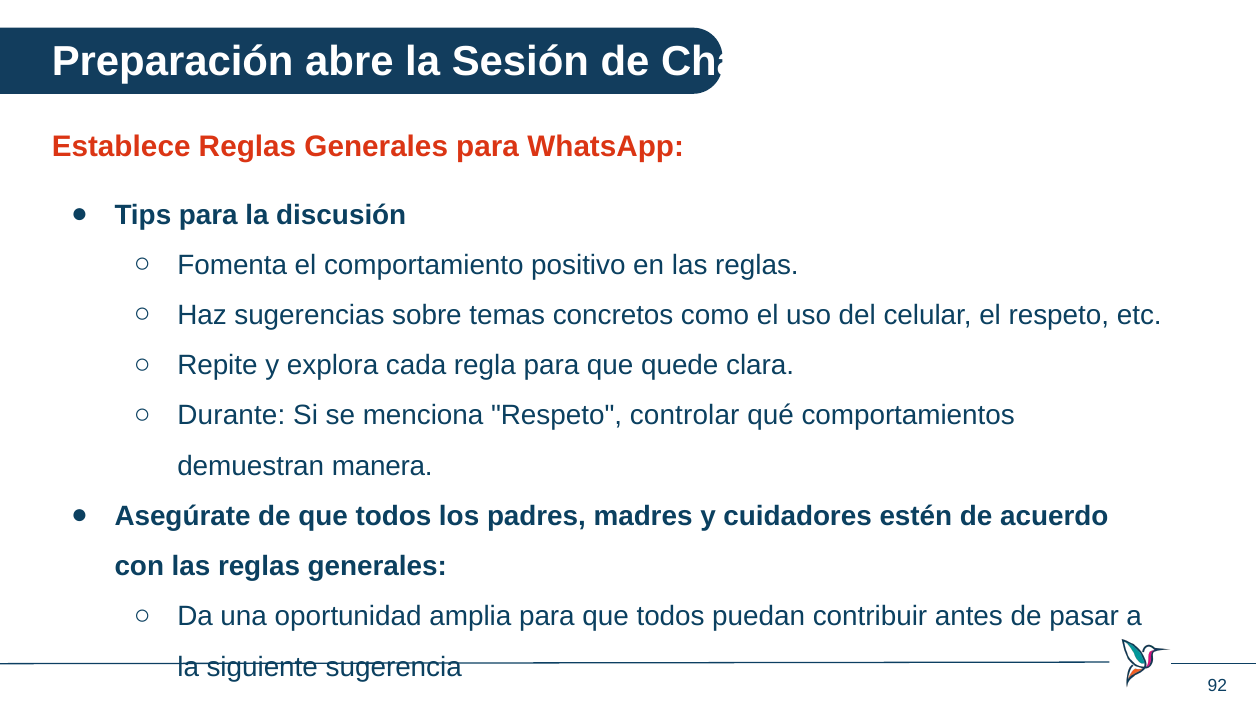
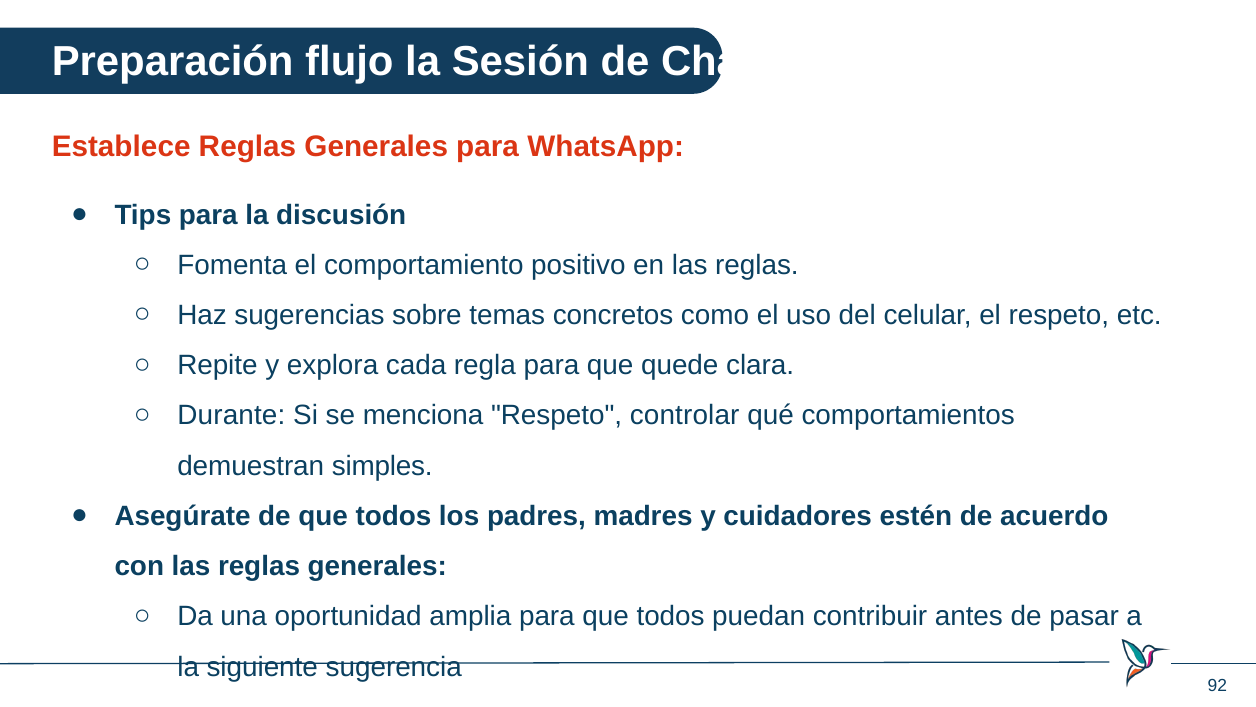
abre: abre -> flujo (349, 61)
manera: manera -> simples (382, 466)
